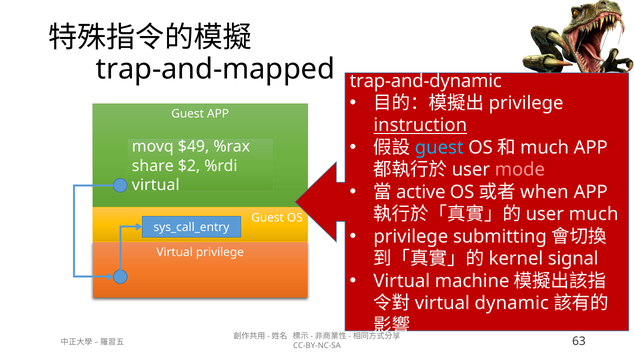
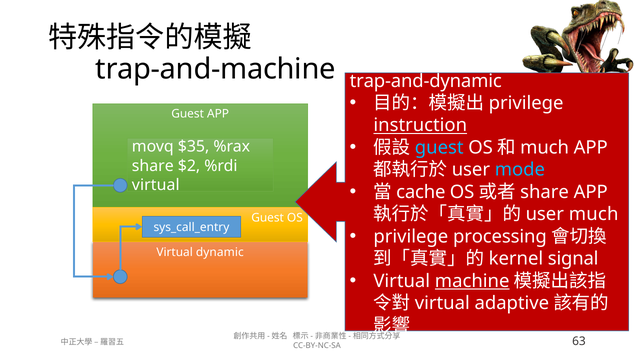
trap-and-mapped: trap-and-mapped -> trap-and-machine (216, 69)
$49: $49 -> $35 (194, 147)
mode colour: pink -> light blue (520, 170)
active: active -> cache (421, 192)
when: when -> share (545, 192)
submitting: submitting -> processing (500, 236)
Virtual privilege: privilege -> dynamic (220, 252)
machine underline: none -> present (472, 281)
dynamic: dynamic -> adaptive (512, 303)
